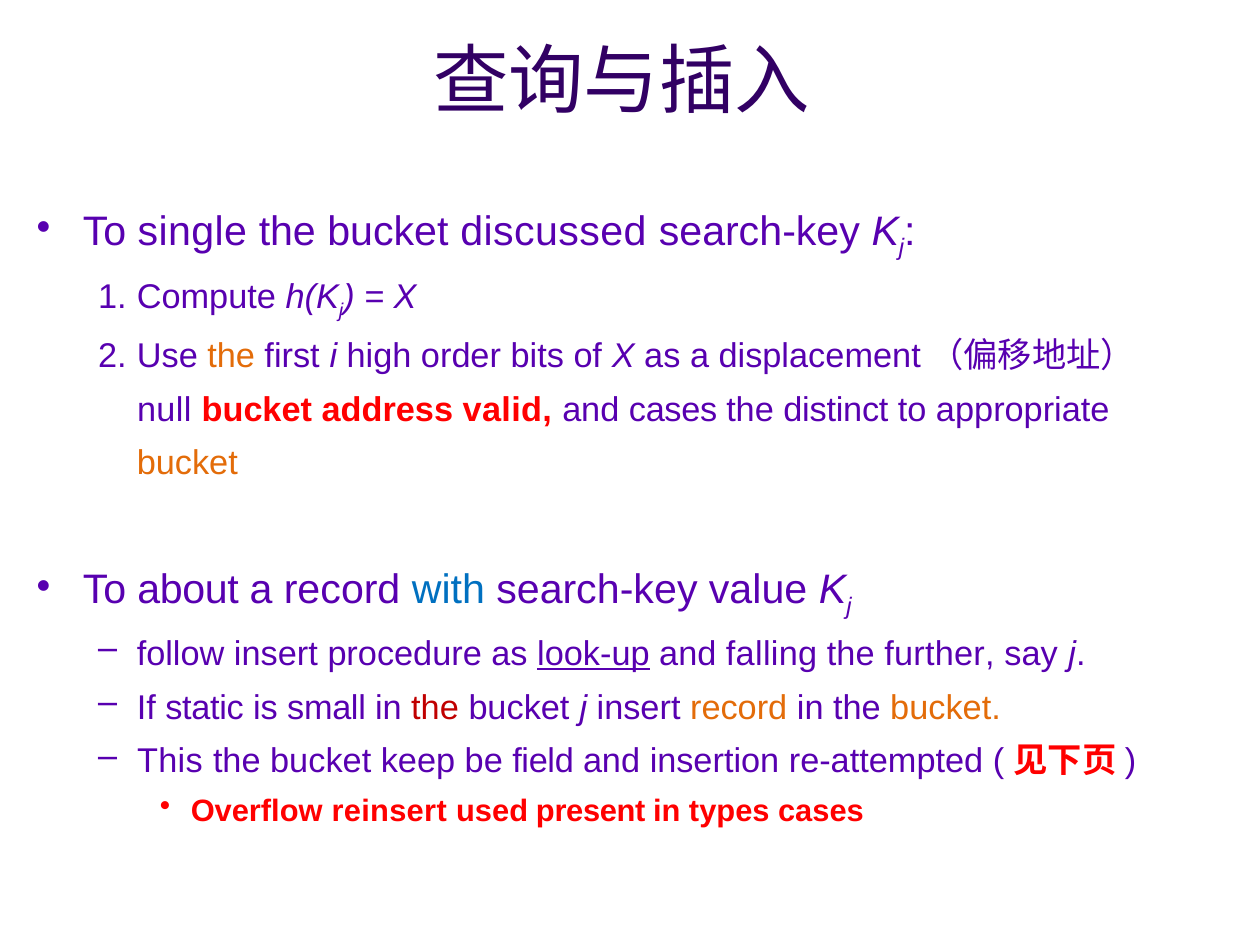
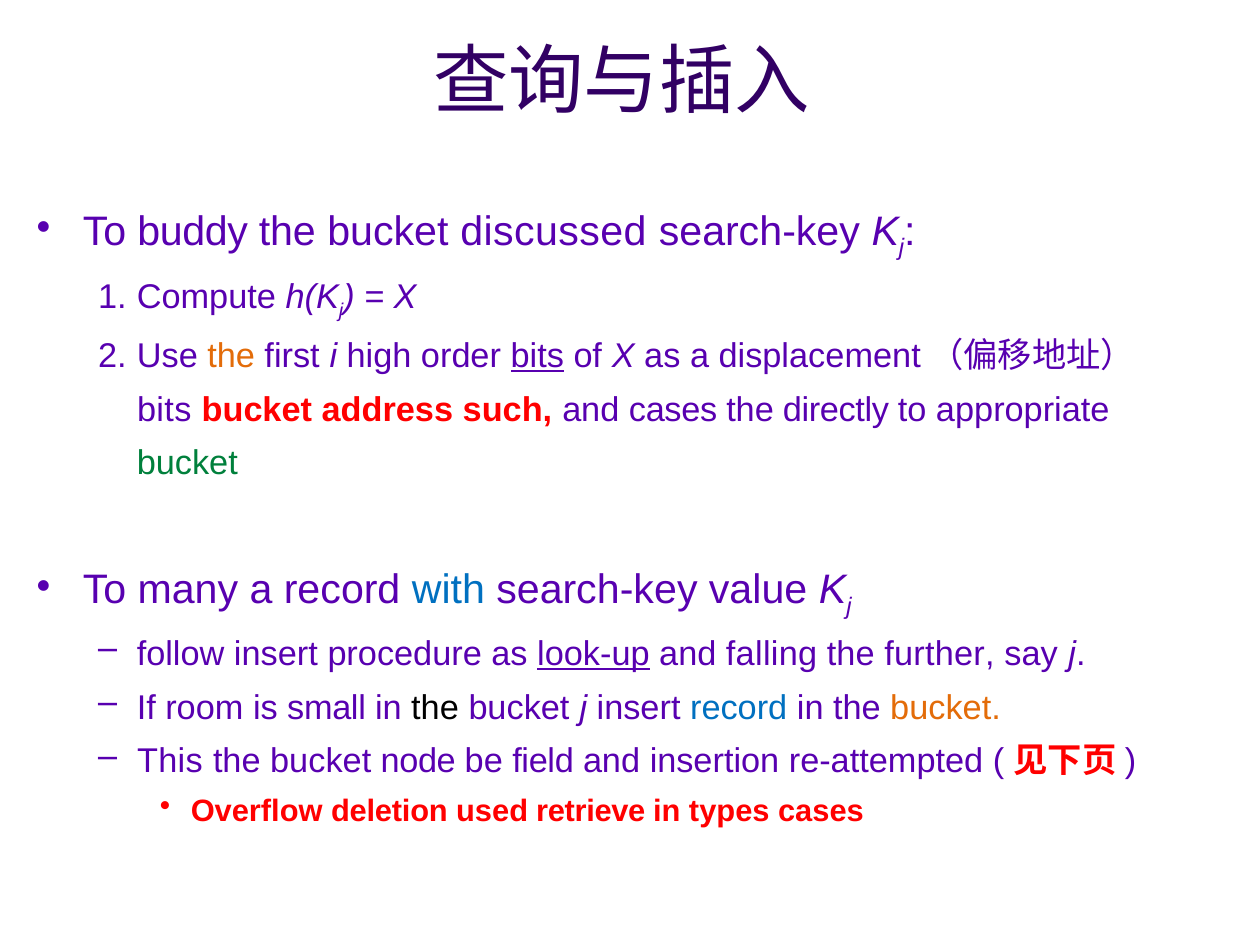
single: single -> buddy (193, 232)
bits underline: none -> present (537, 356)
null: null -> bits (164, 410)
valid: valid -> such (507, 410)
distinct: distinct -> directly (836, 410)
bucket colour: orange -> green (187, 463)
about: about -> many (188, 590)
static: static -> room (204, 707)
the colour: red -> black (435, 707)
record colour: orange -> blue (739, 707)
keep: keep -> node (418, 761)
reinsert: reinsert -> deletion (389, 811)
present: present -> retrieve (591, 811)
